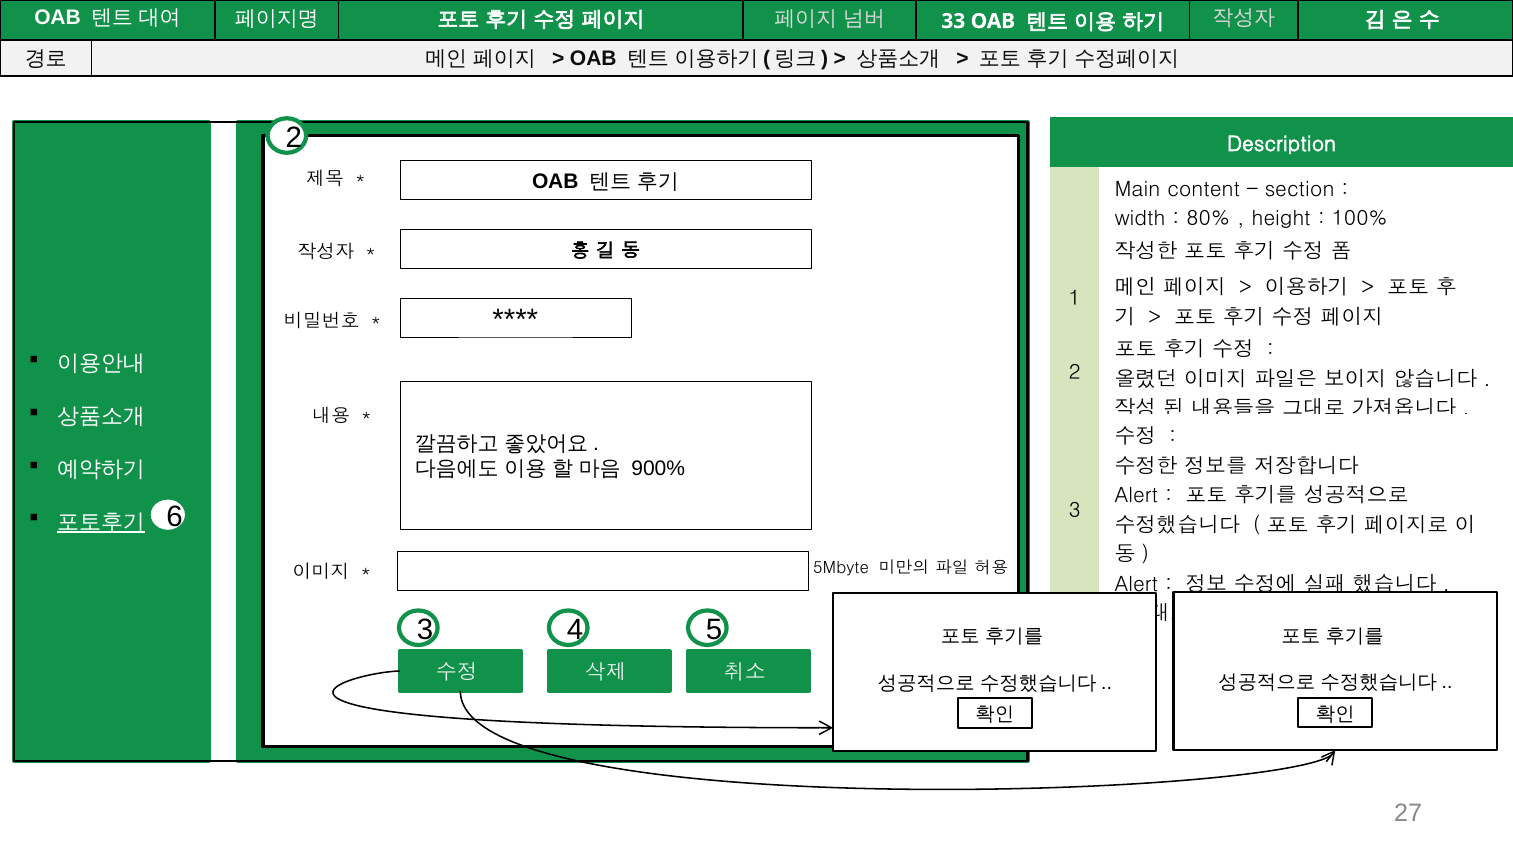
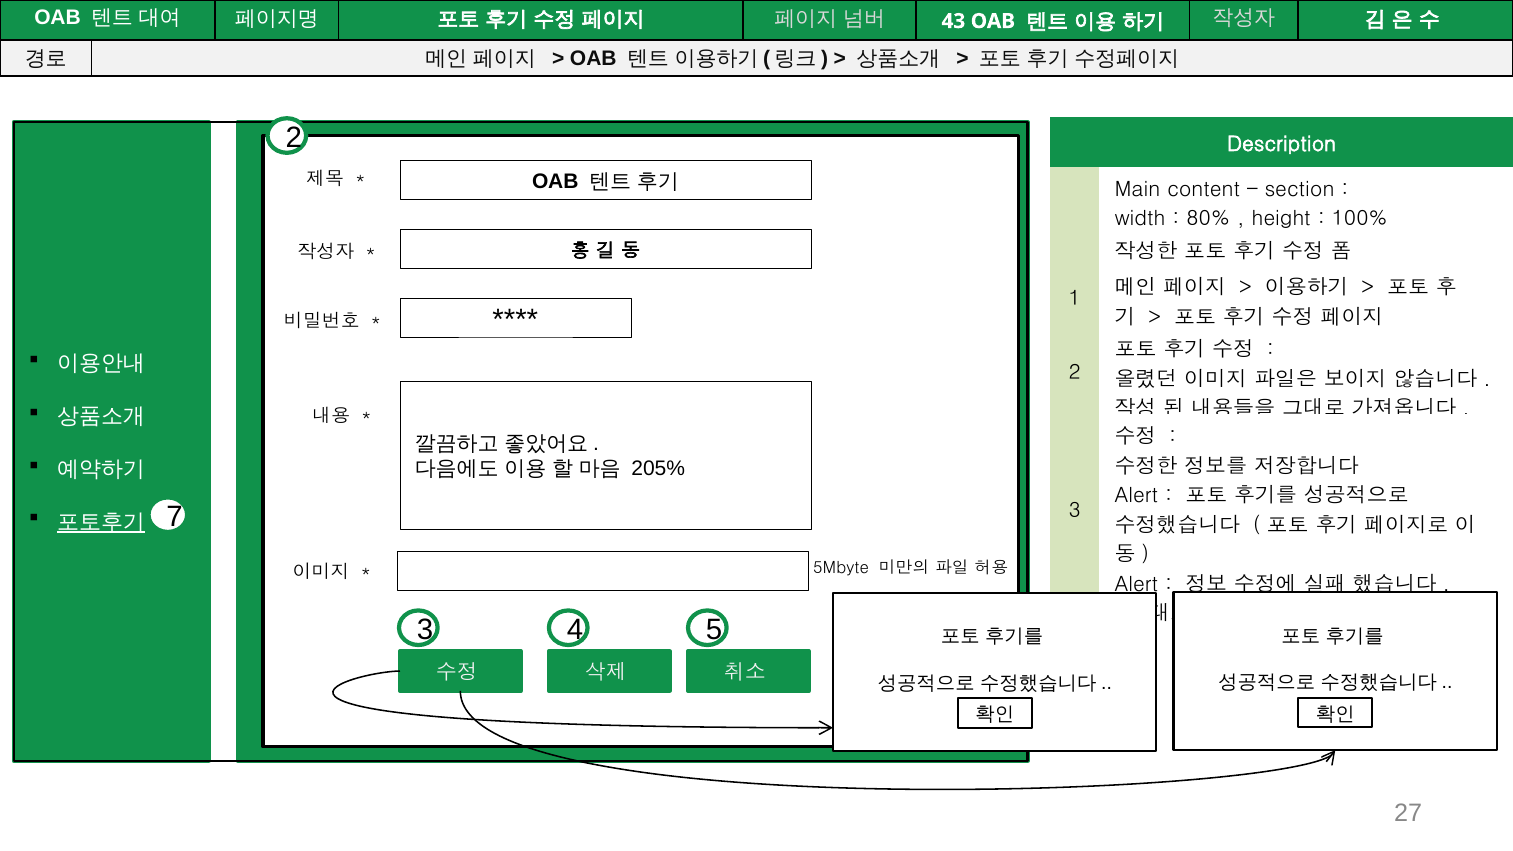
33: 33 -> 43 (953, 21)
900%: 900% -> 205% (658, 469)
6: 6 -> 7 (175, 517)
